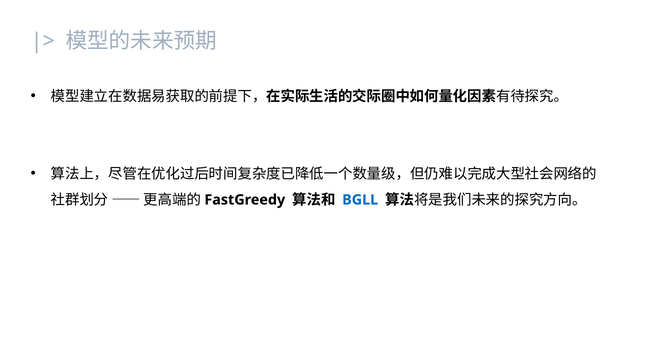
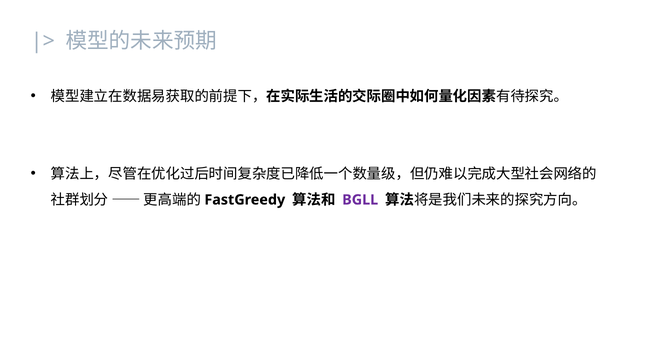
BGLL colour: blue -> purple (360, 200)
